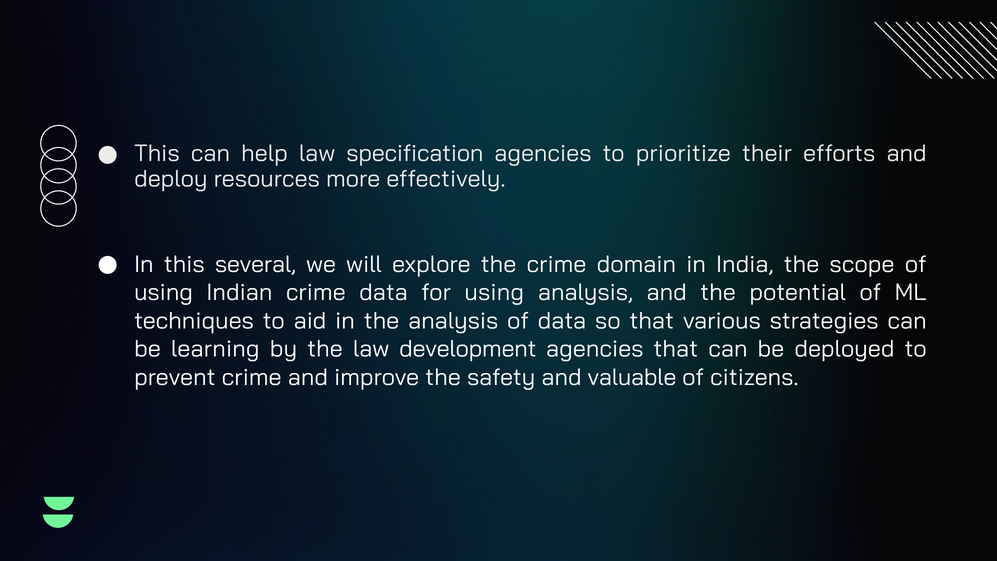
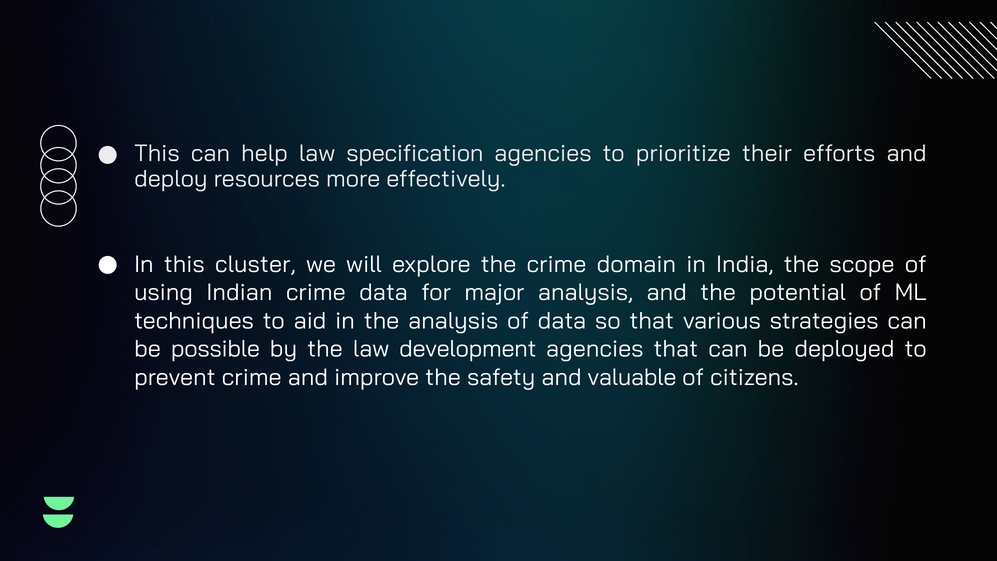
several: several -> cluster (255, 264)
for using: using -> major (494, 292)
learning: learning -> possible (215, 349)
